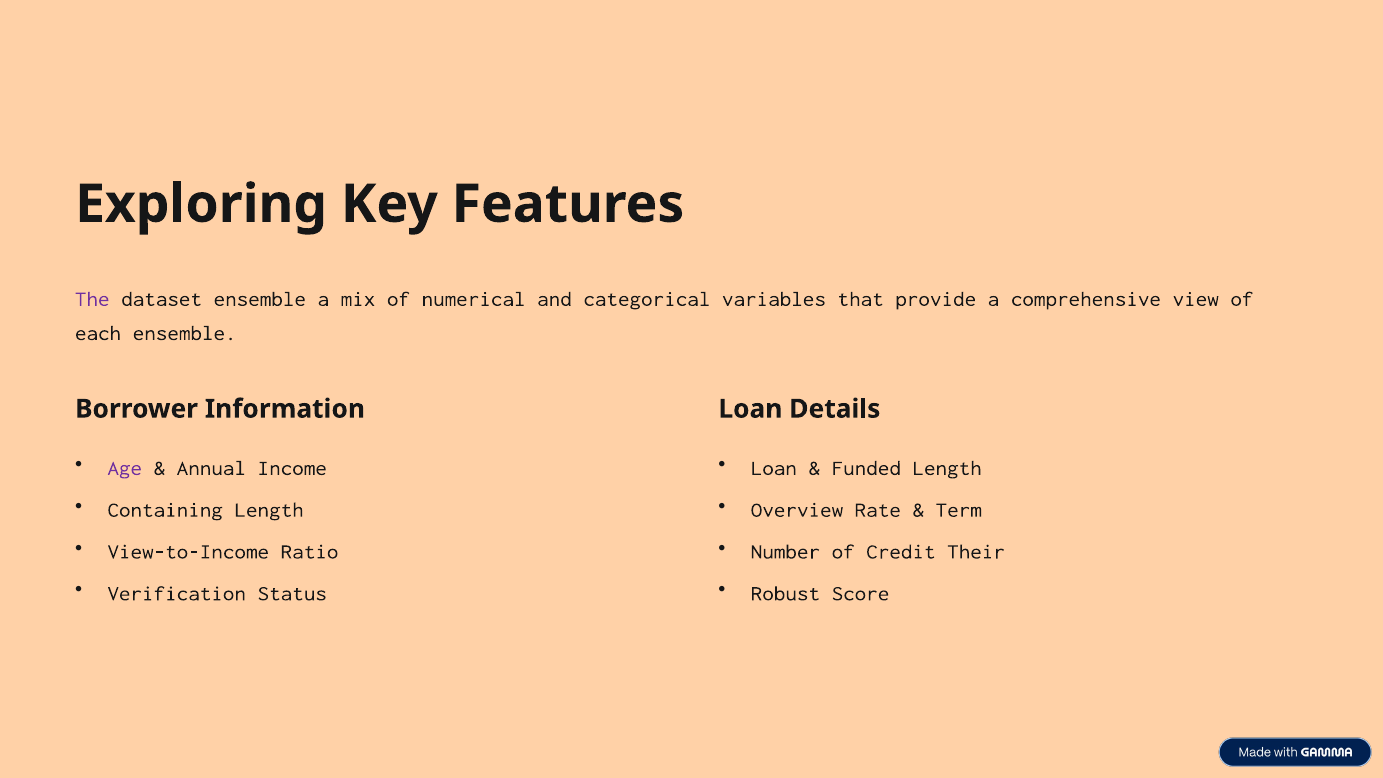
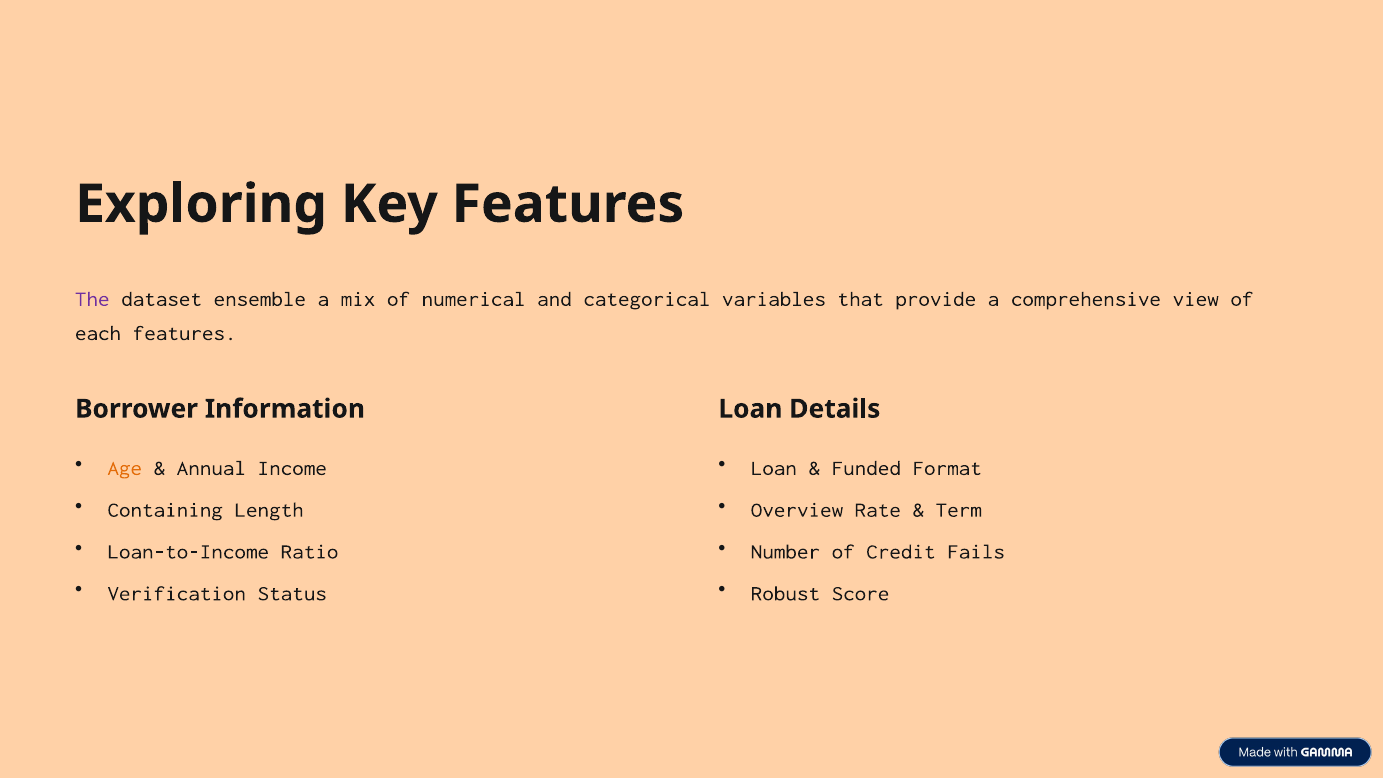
each ensemble: ensemble -> features (185, 333)
Age colour: purple -> orange (125, 468)
Funded Length: Length -> Format (947, 468)
View-to-Income: View-to-Income -> Loan-to-Income (188, 552)
Their: Their -> Fails (976, 552)
